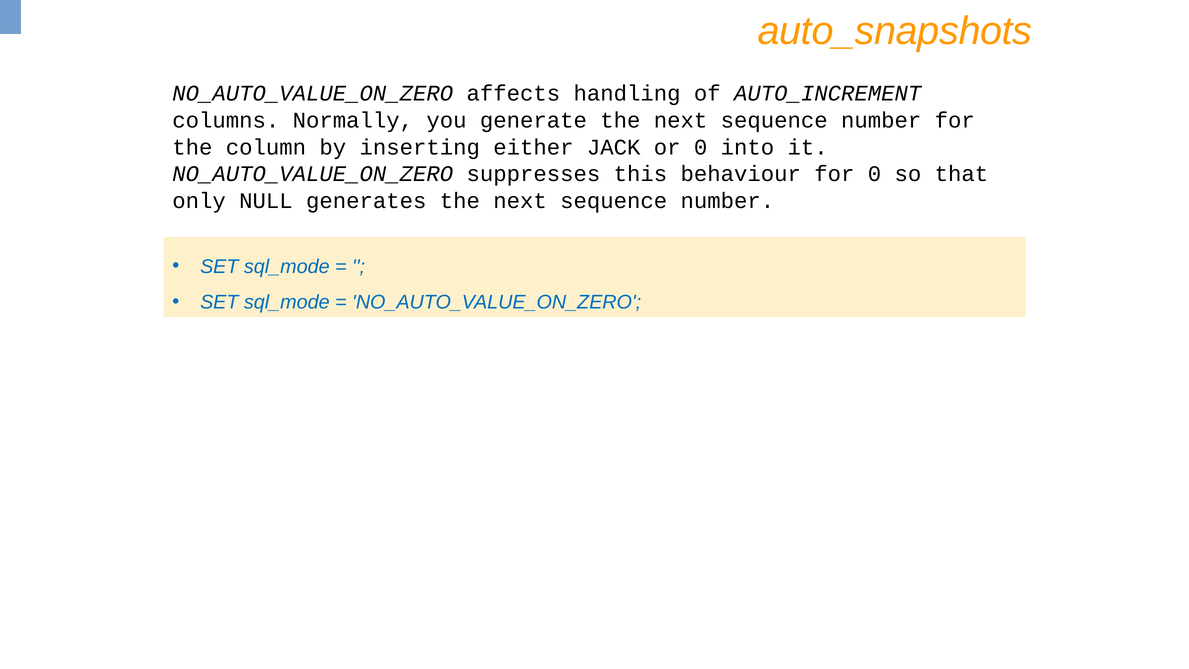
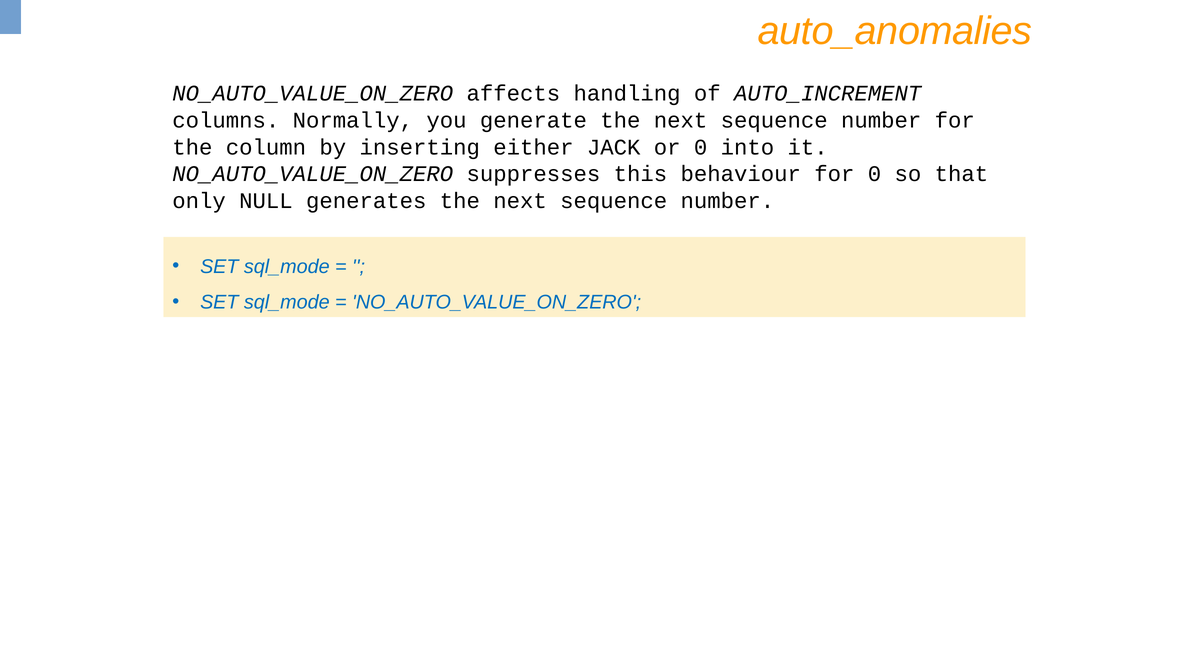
auto_snapshots: auto_snapshots -> auto_anomalies (895, 31)
